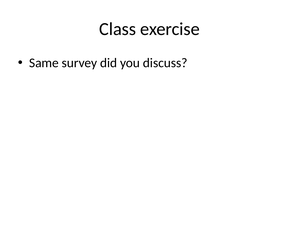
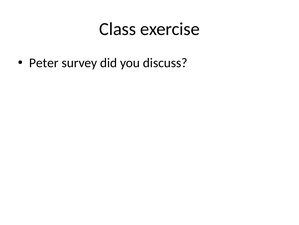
Same: Same -> Peter (44, 63)
